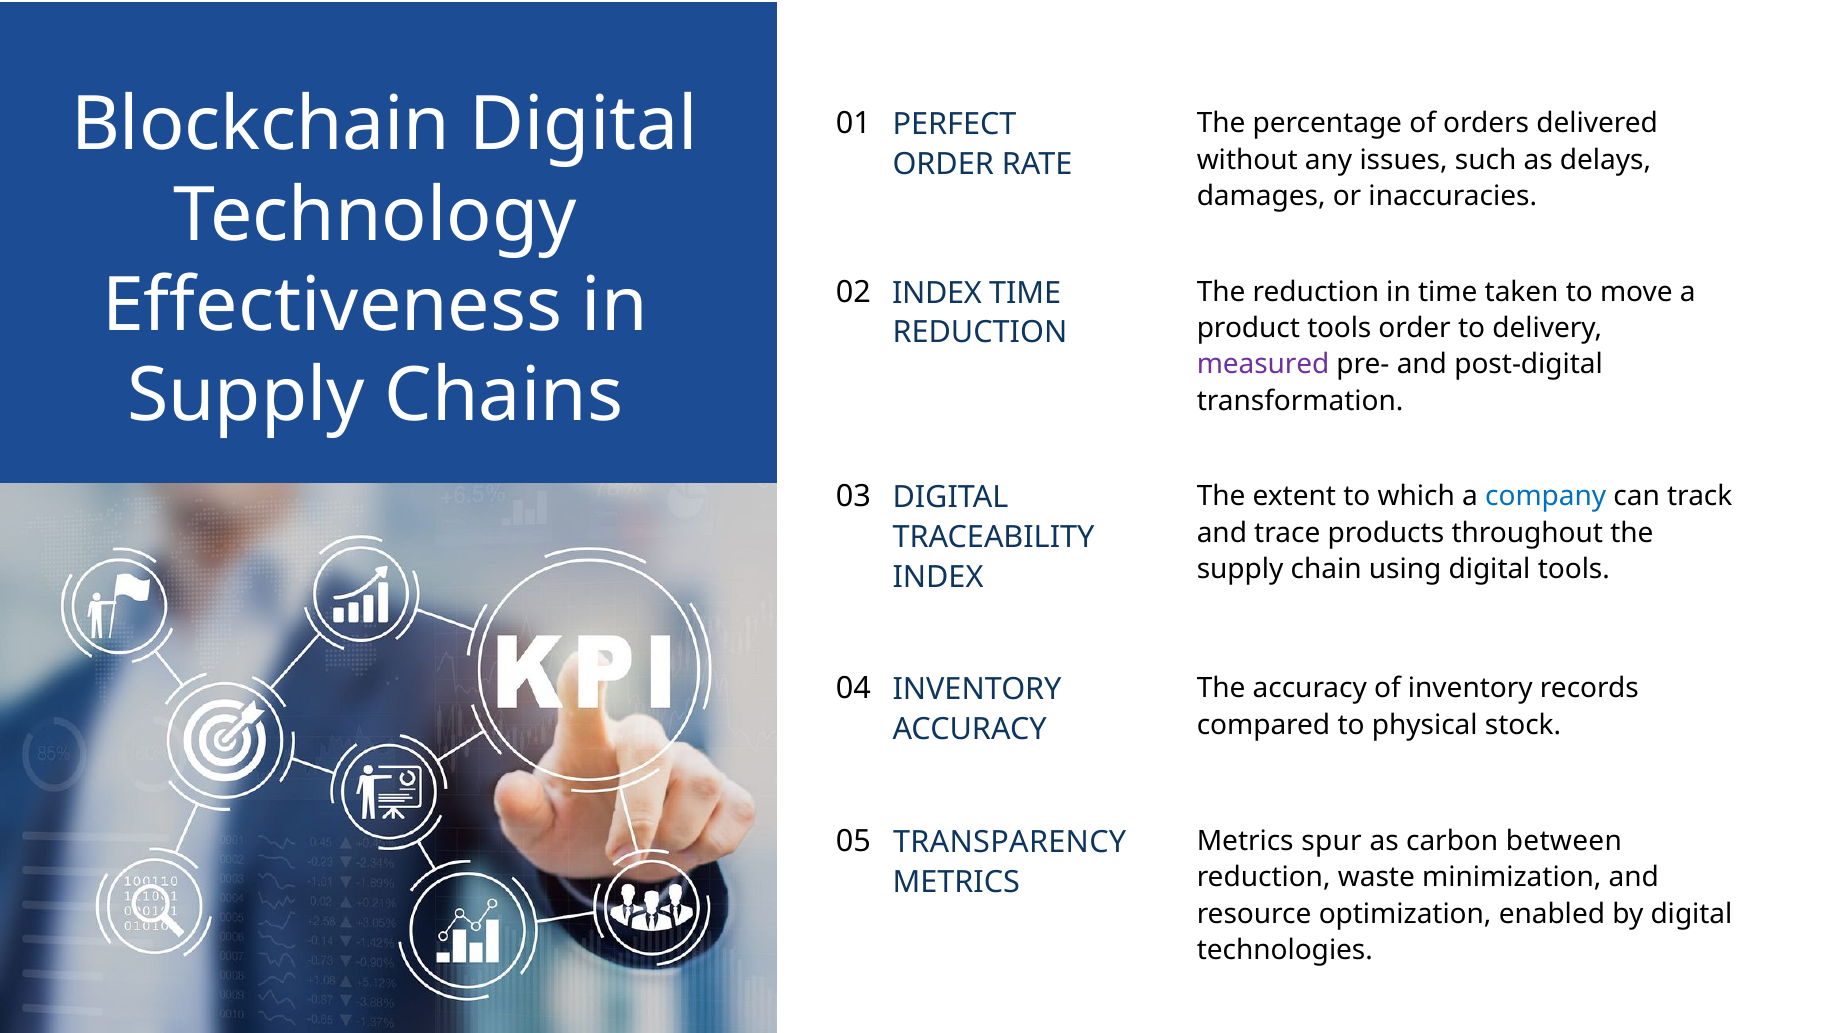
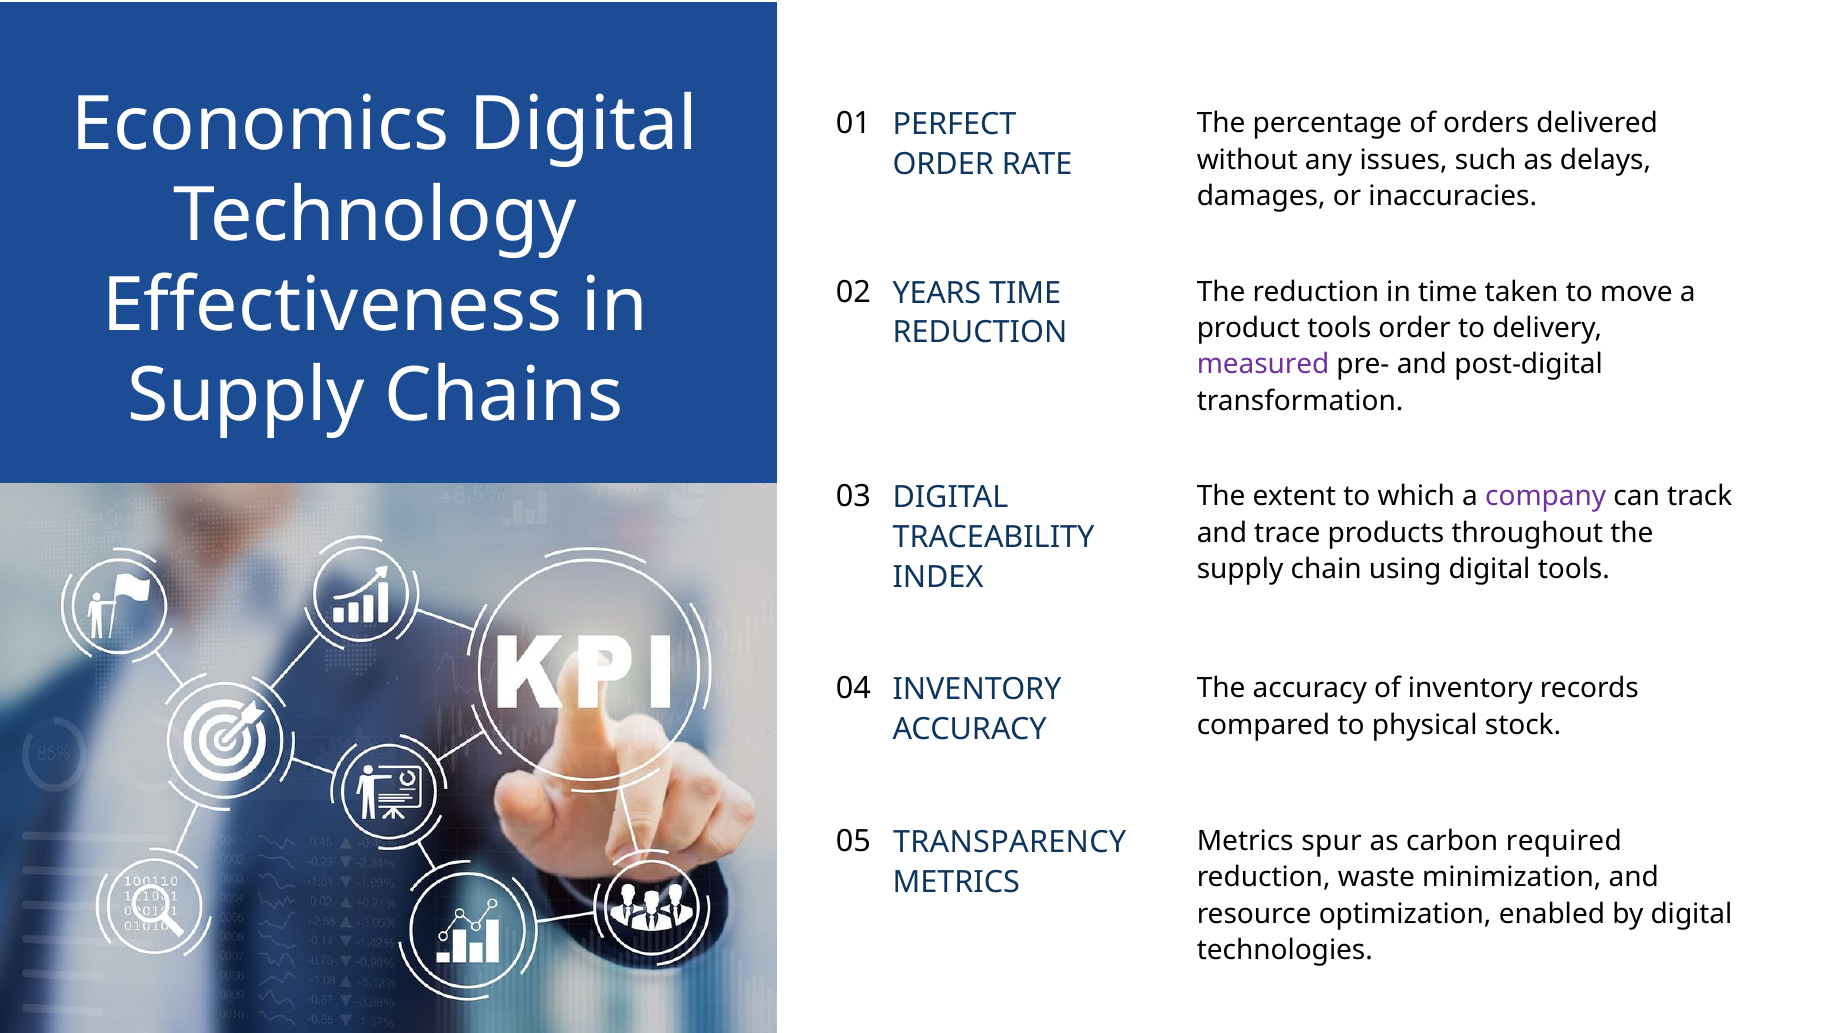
Blockchain: Blockchain -> Economics (261, 125)
INDEX: INDEX -> YEARS (937, 293)
company colour: blue -> purple (1546, 496)
between: between -> required (1564, 841)
